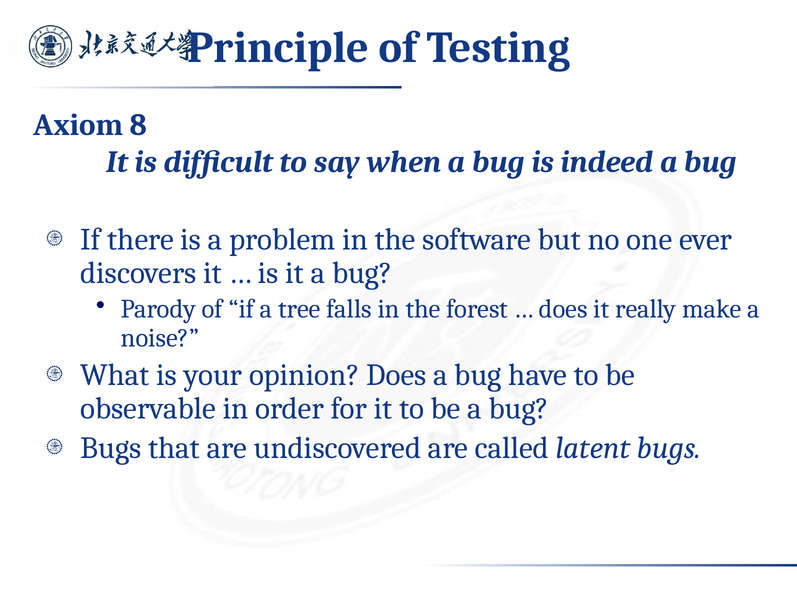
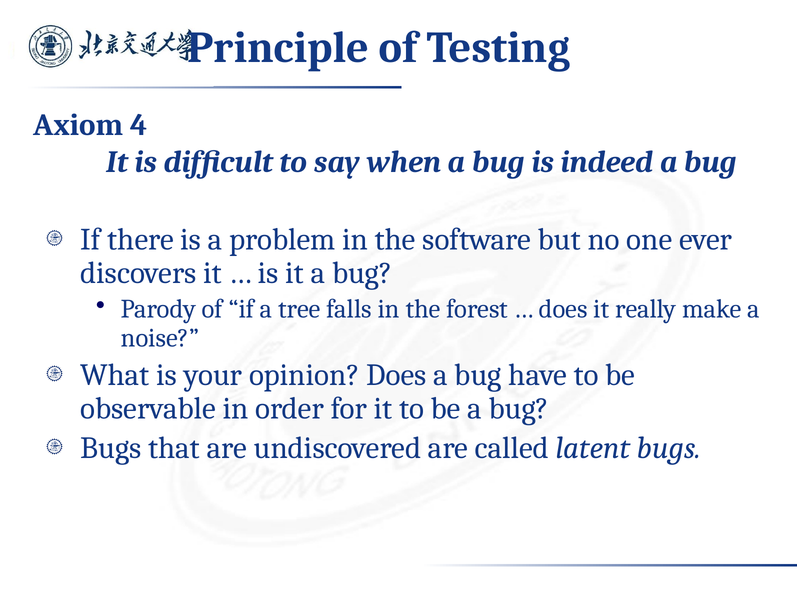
8: 8 -> 4 (139, 125)
